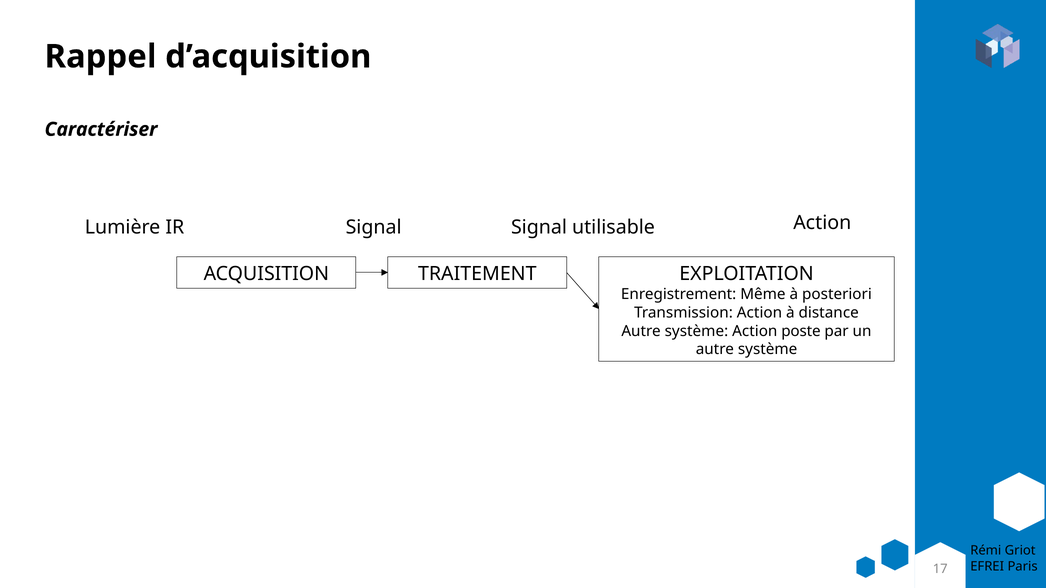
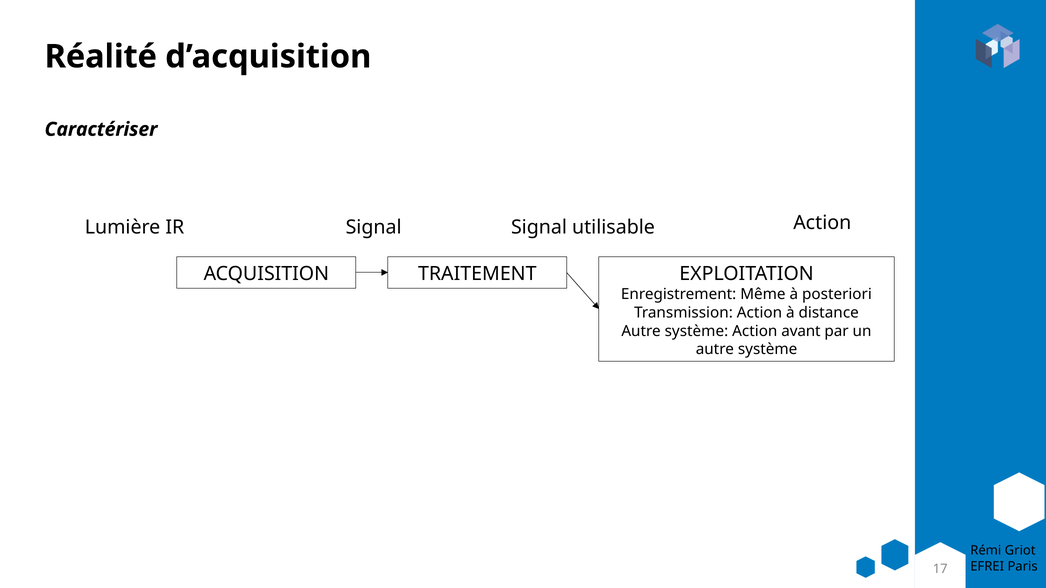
Rappel: Rappel -> Réalité (101, 57)
poste: poste -> avant (801, 331)
